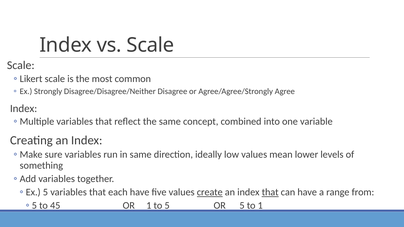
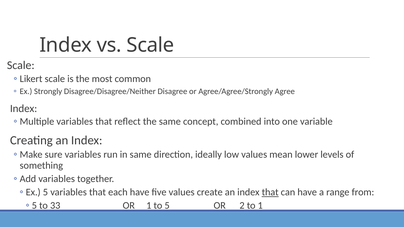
create underline: present -> none (210, 192)
45: 45 -> 33 (55, 206)
OR 5: 5 -> 2 (242, 206)
